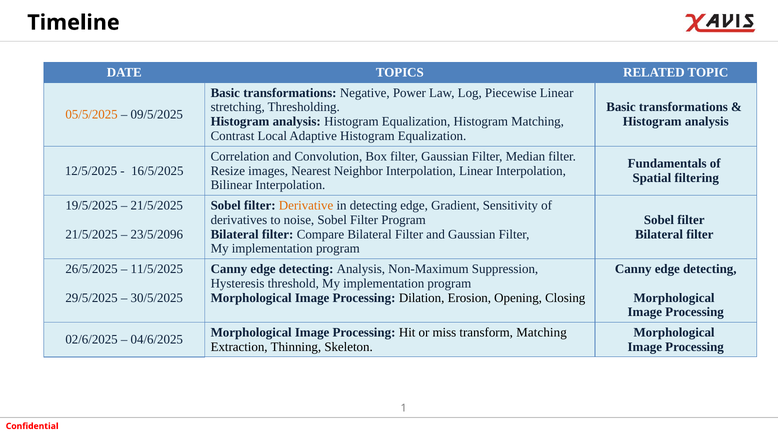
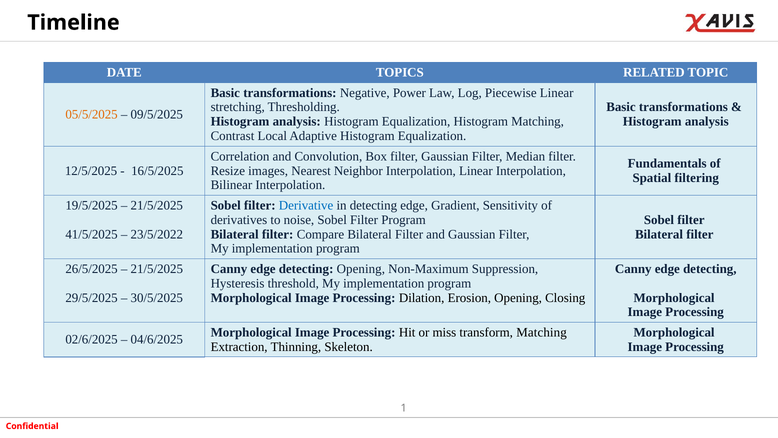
Derivative colour: orange -> blue (306, 205)
21/5/2025: 21/5/2025 -> 41/5/2025 (92, 234)
23/5/2096: 23/5/2096 -> 23/5/2022 (157, 234)
11/5/2025: 11/5/2025 -> 21/5/2025 (157, 269)
detecting Analysis: Analysis -> Opening (361, 269)
